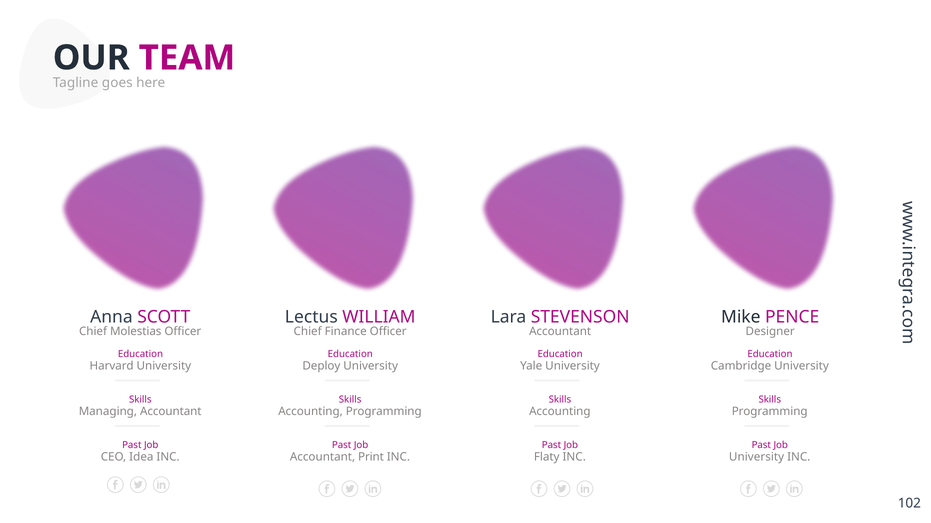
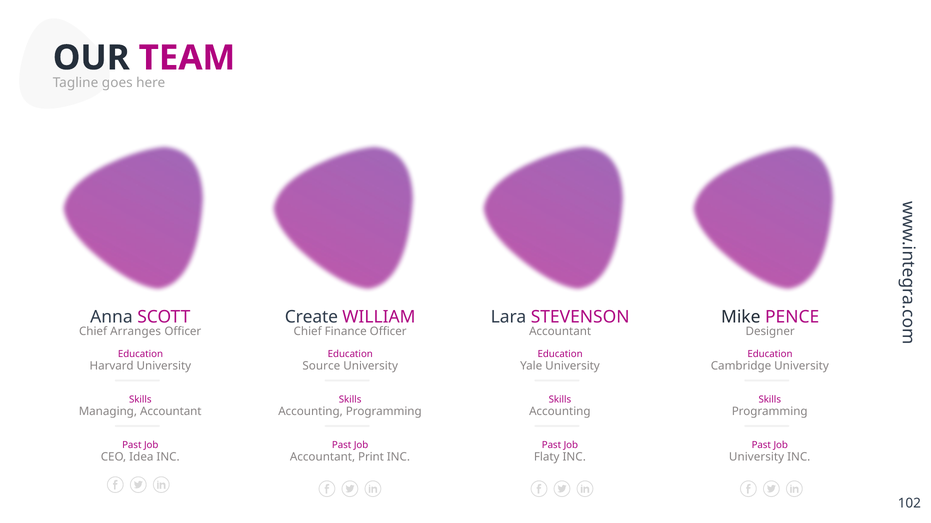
Lectus: Lectus -> Create (311, 318)
Molestias: Molestias -> Arranges (136, 332)
Deploy: Deploy -> Source (321, 366)
